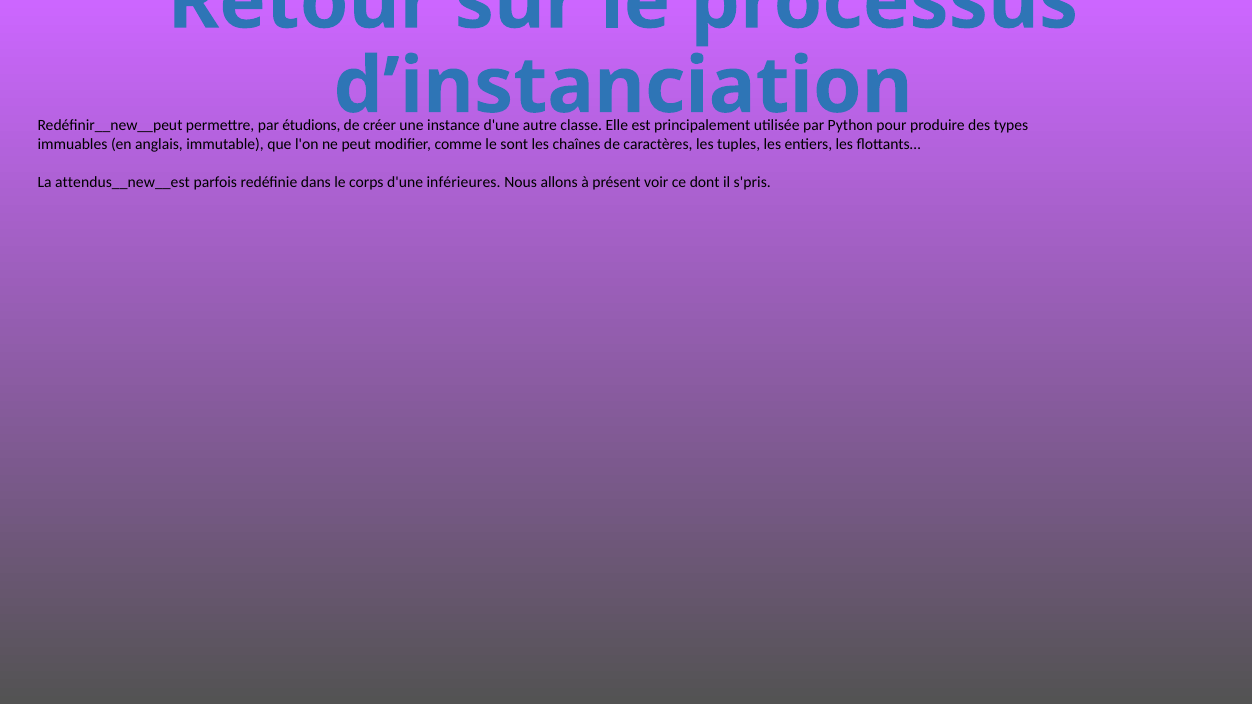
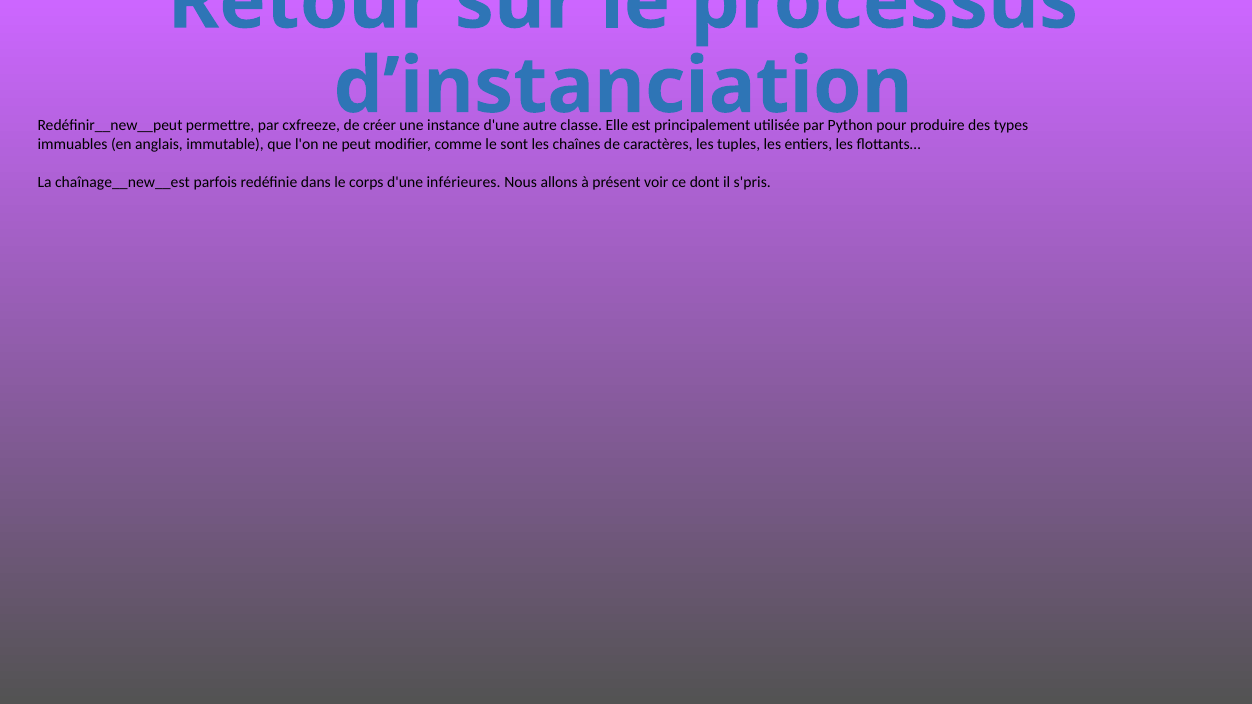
étudions: étudions -> cxfreeze (311, 126)
attendus__new__est: attendus__new__est -> chaînage__new__est (123, 182)
